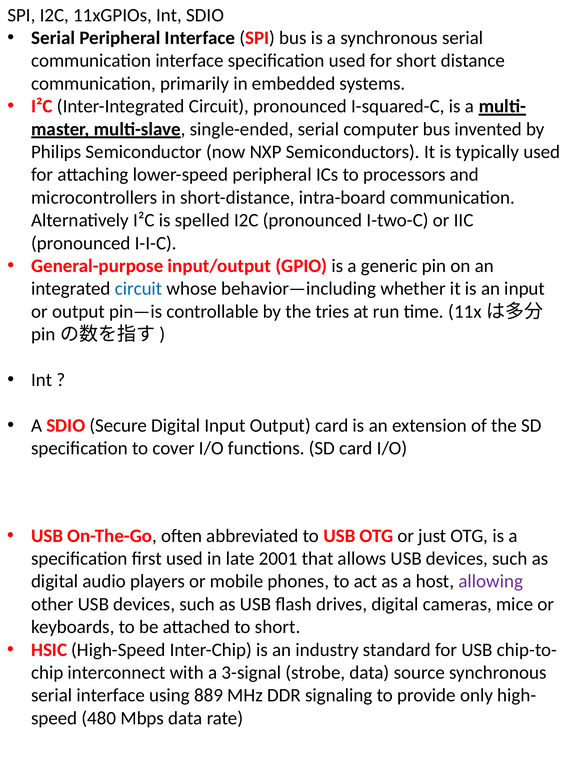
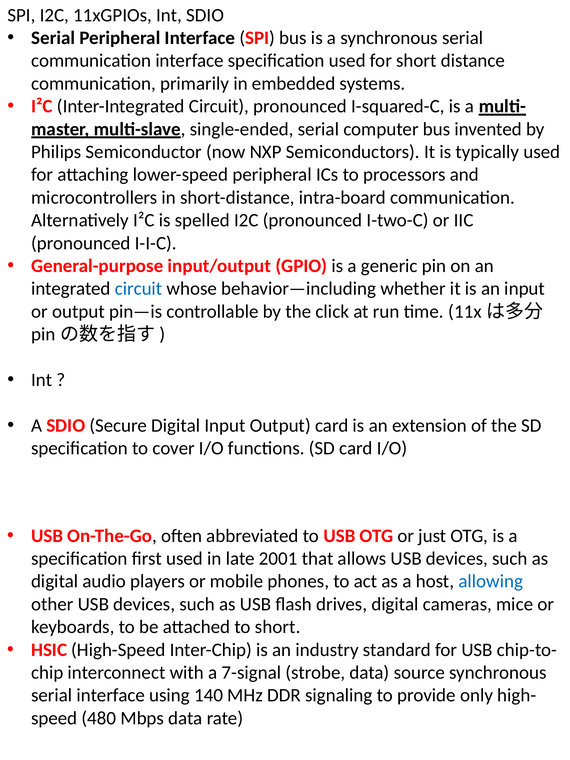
tries: tries -> click (332, 312)
allowing colour: purple -> blue (491, 581)
3-signal: 3-signal -> 7-signal (251, 673)
889: 889 -> 140 (209, 695)
